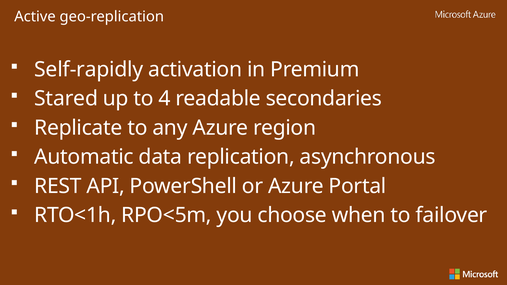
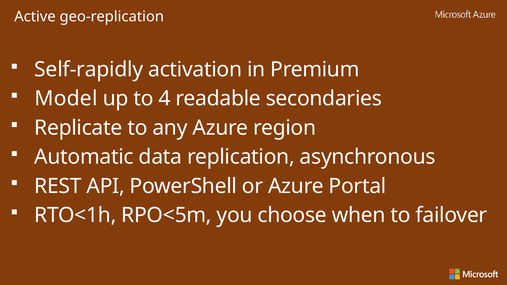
Stared: Stared -> Model (66, 99)
